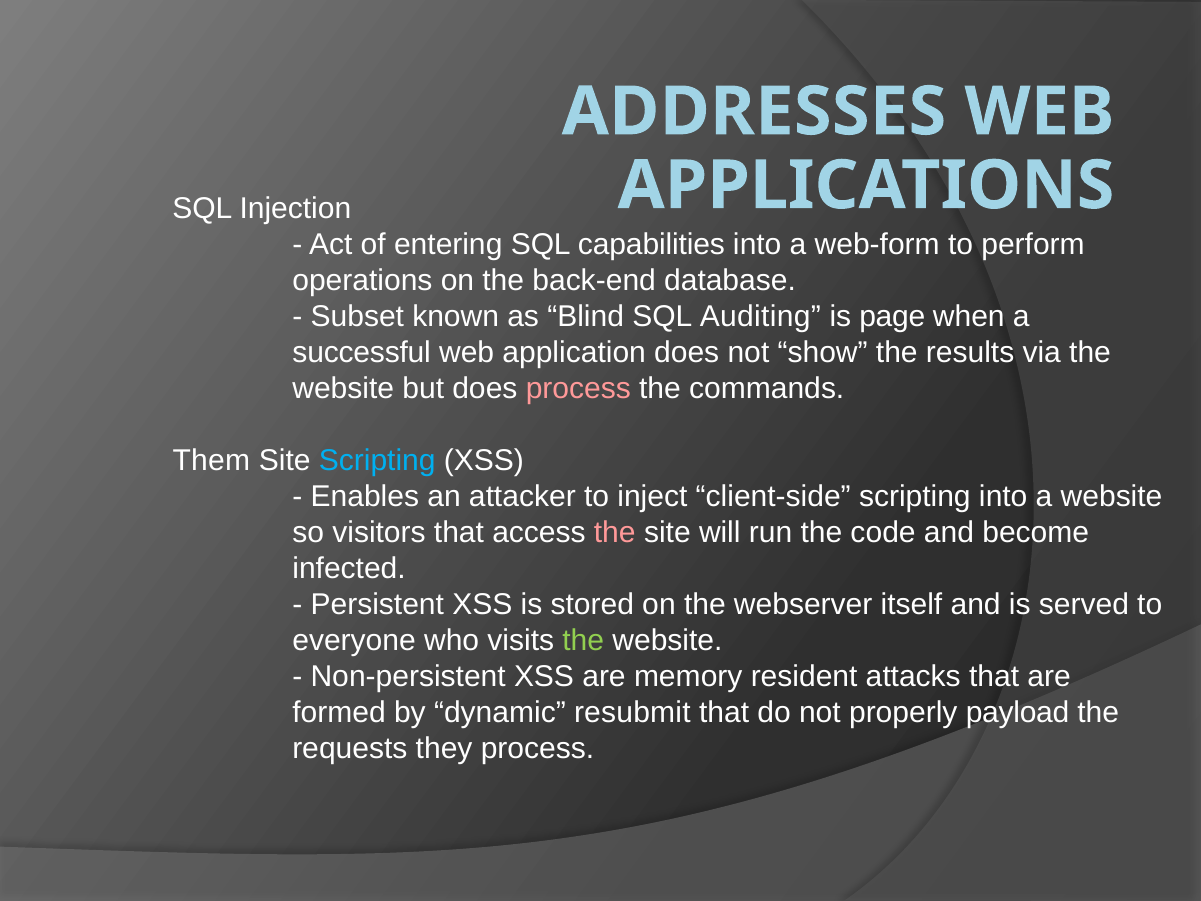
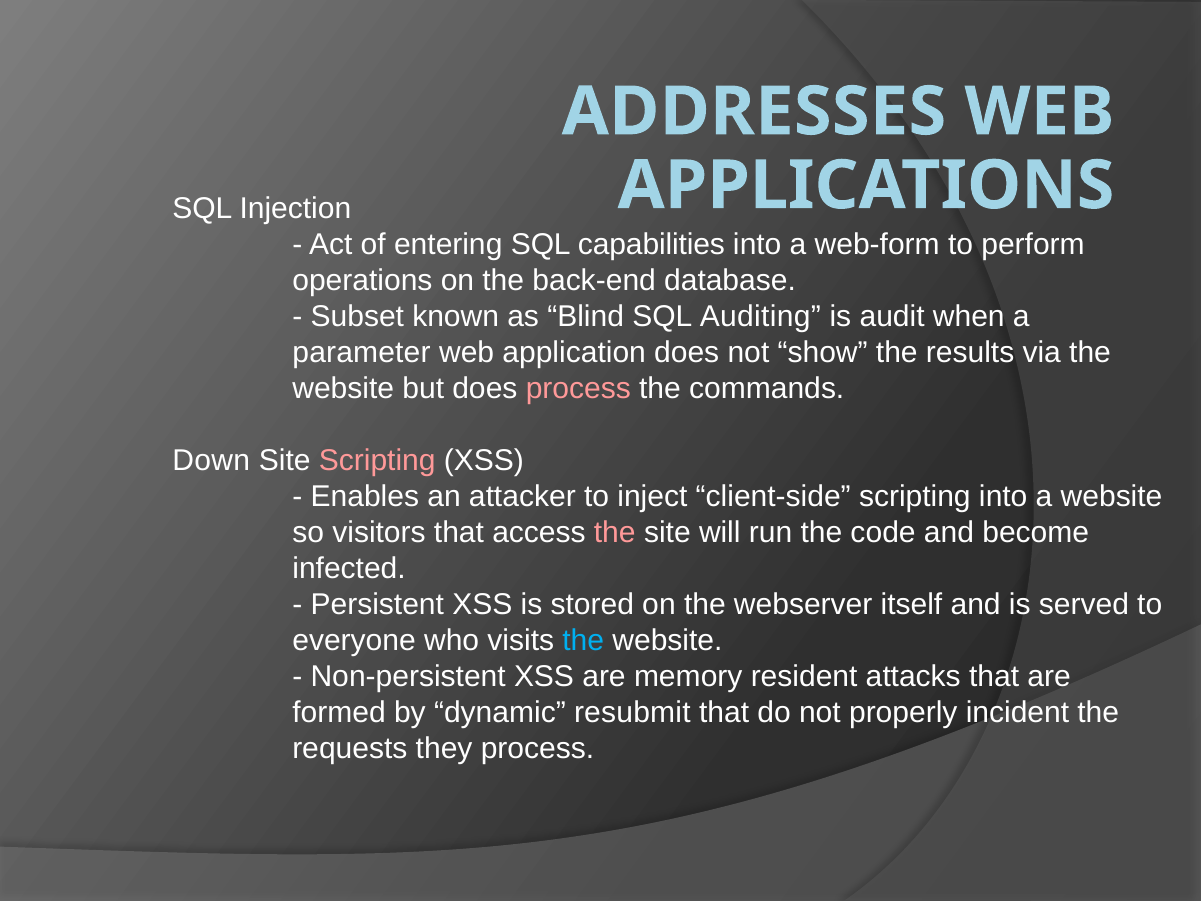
page: page -> audit (892, 316)
successful: successful -> parameter (361, 352)
Them: Them -> Down (211, 460)
Scripting colour: light blue -> pink (377, 460)
the colour: light green -> light blue (583, 640)
payload: payload -> incident (1017, 713)
